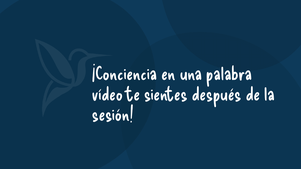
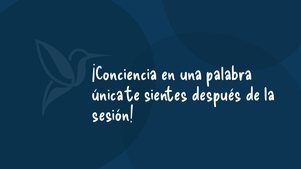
vídeo: vídeo -> única (108, 94)
